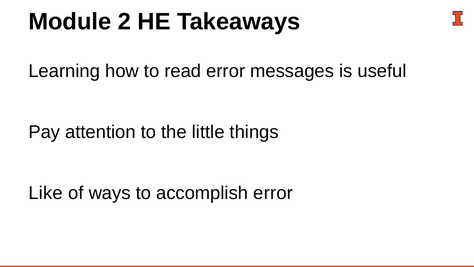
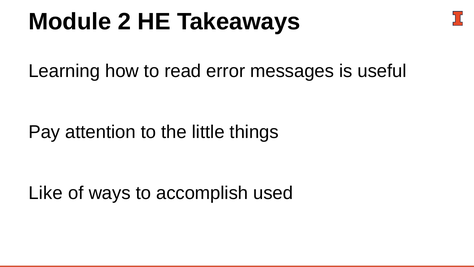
accomplish error: error -> used (273, 193)
